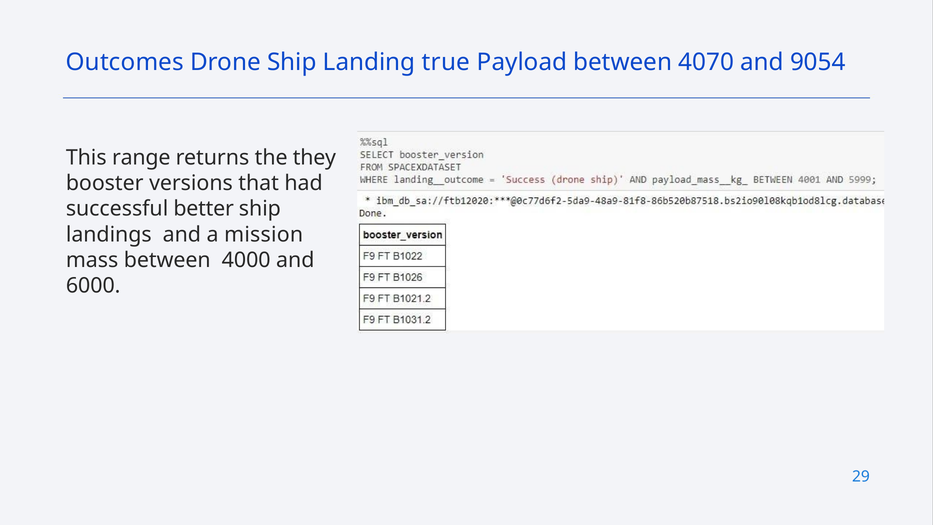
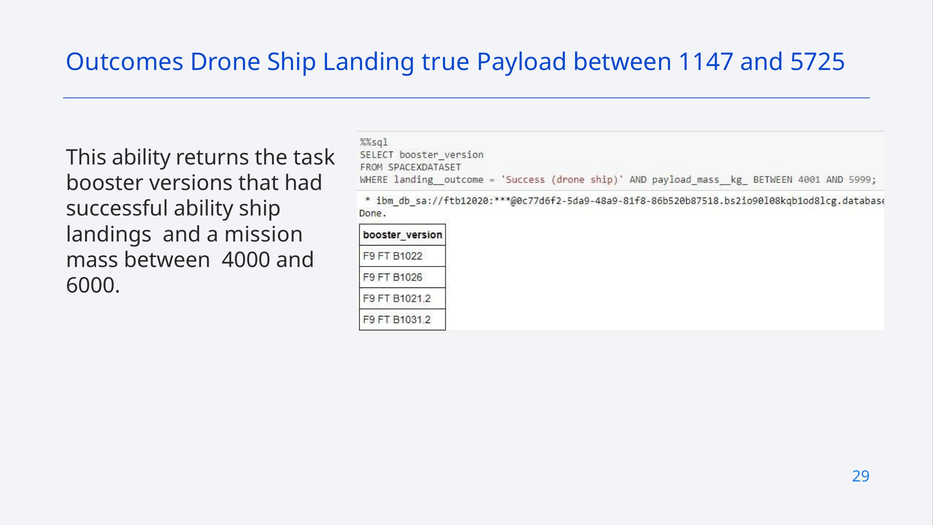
4070: 4070 -> 1147 (706, 62)
9054: 9054 -> 5725 (818, 62)
This range: range -> ability (141, 157)
they: they -> task (314, 157)
successful better: better -> ability (204, 209)
